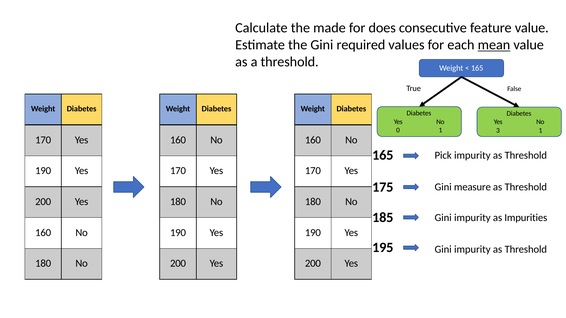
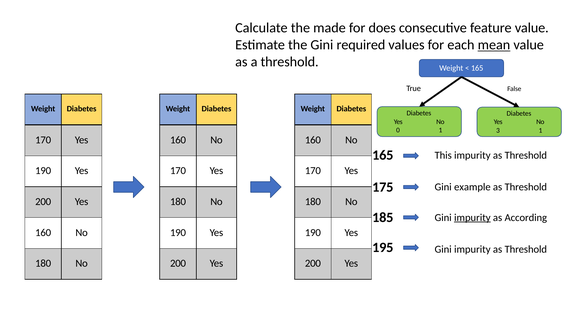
Pick: Pick -> This (443, 155)
measure: measure -> example (472, 187)
impurity underline: none -> present (472, 218)
Impurities: Impurities -> According (526, 218)
